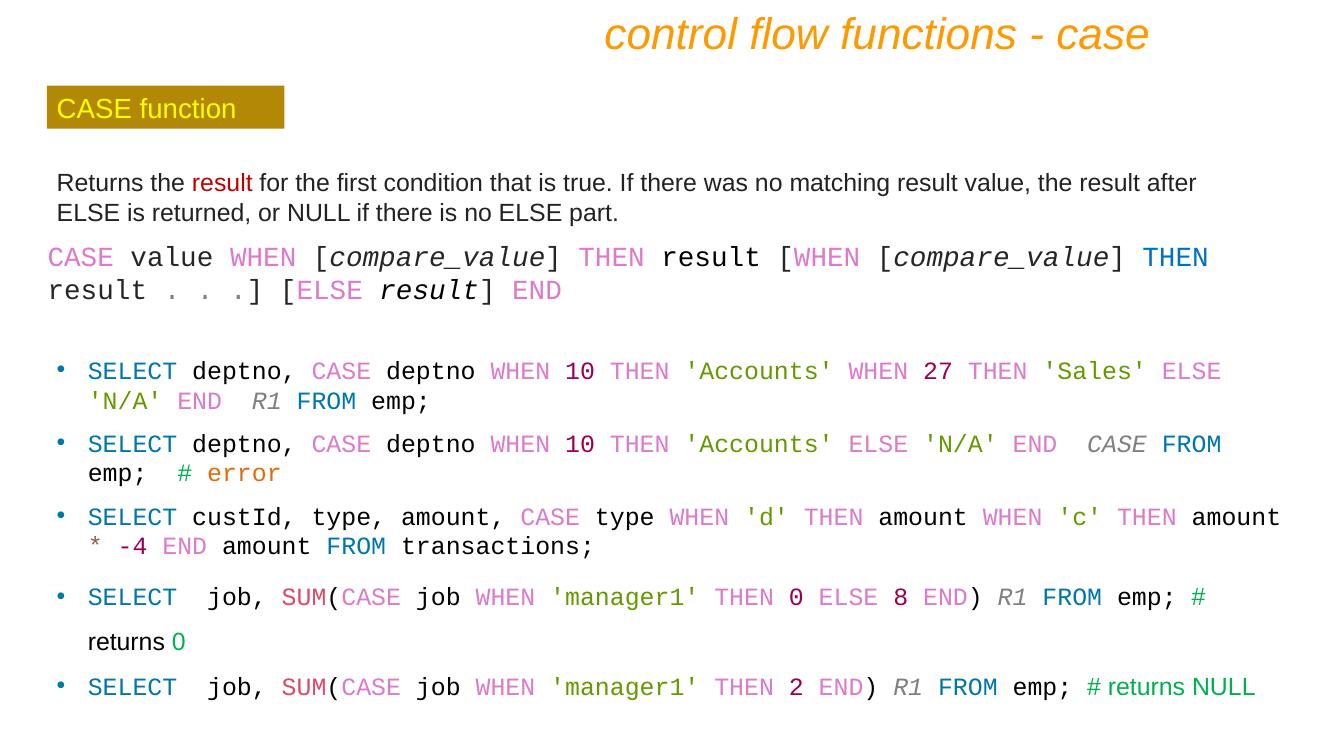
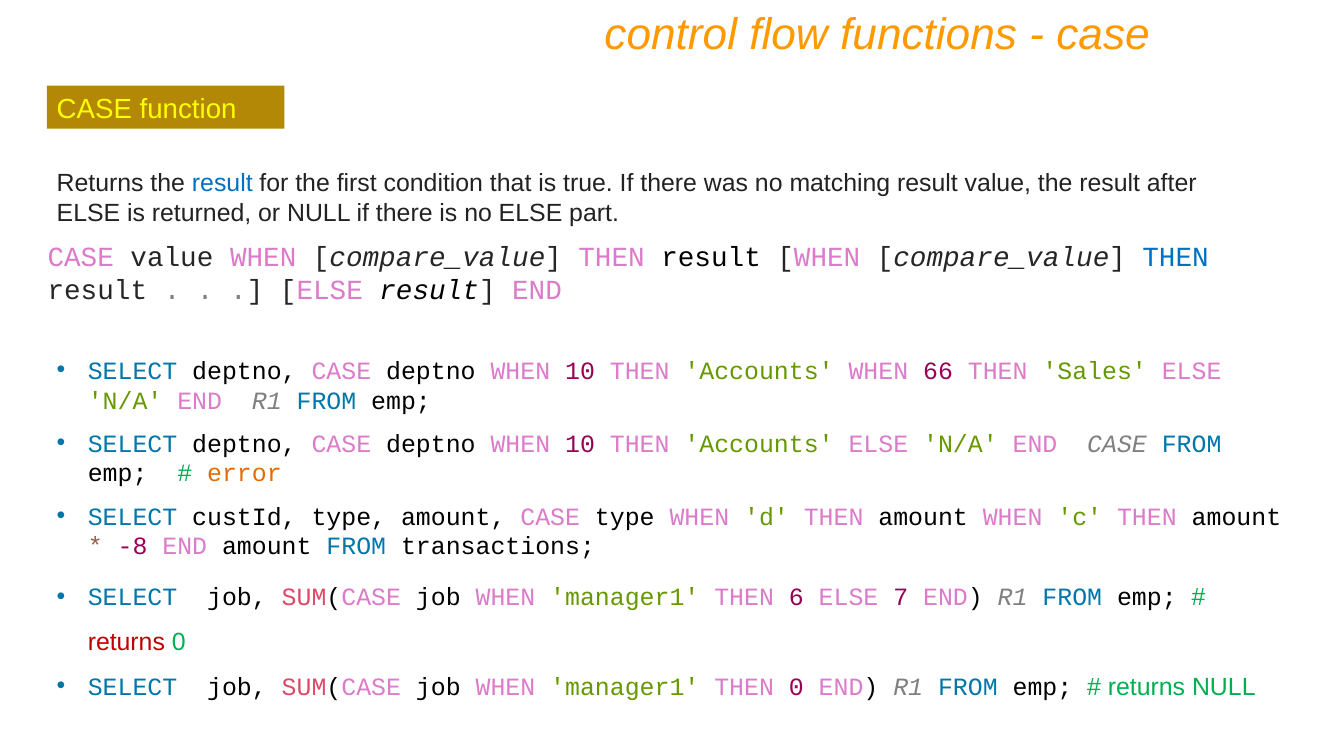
result colour: red -> blue (222, 183)
27: 27 -> 66 (938, 371)
-4: -4 -> -8 (133, 547)
THEN 0: 0 -> 6 (796, 597)
8: 8 -> 7 (901, 597)
returns colour: black -> red (126, 642)
THEN 2: 2 -> 0 (796, 687)
